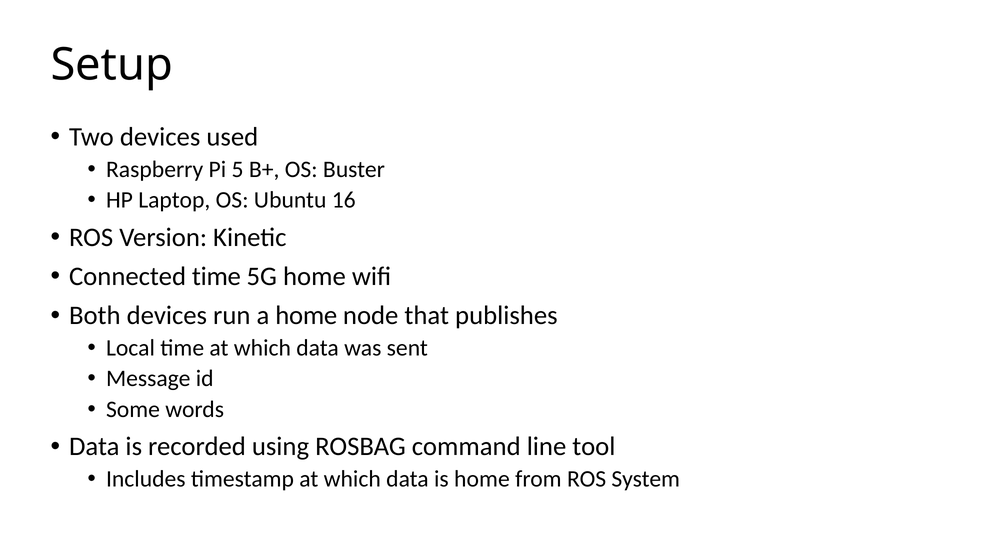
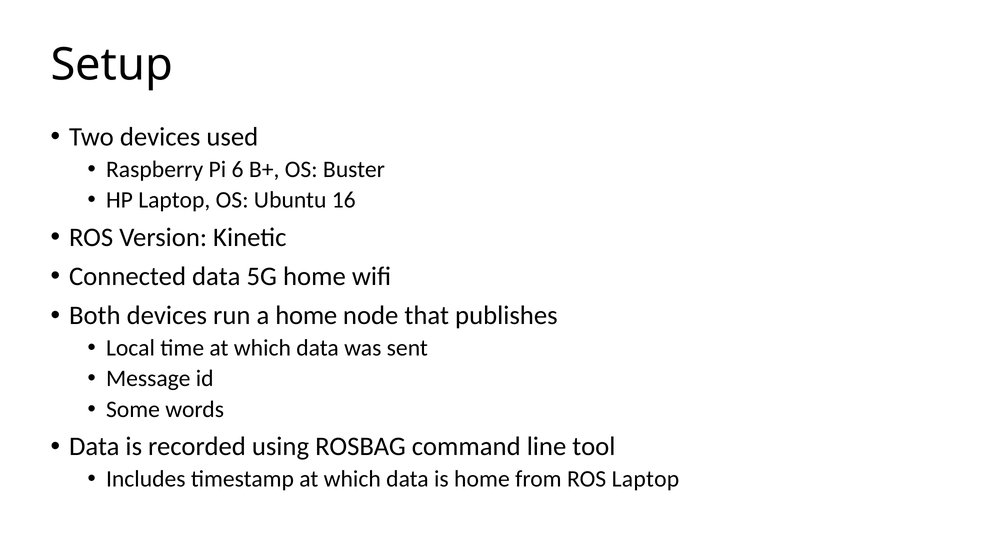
5: 5 -> 6 (238, 169)
Connected time: time -> data (216, 277)
ROS System: System -> Laptop (645, 479)
